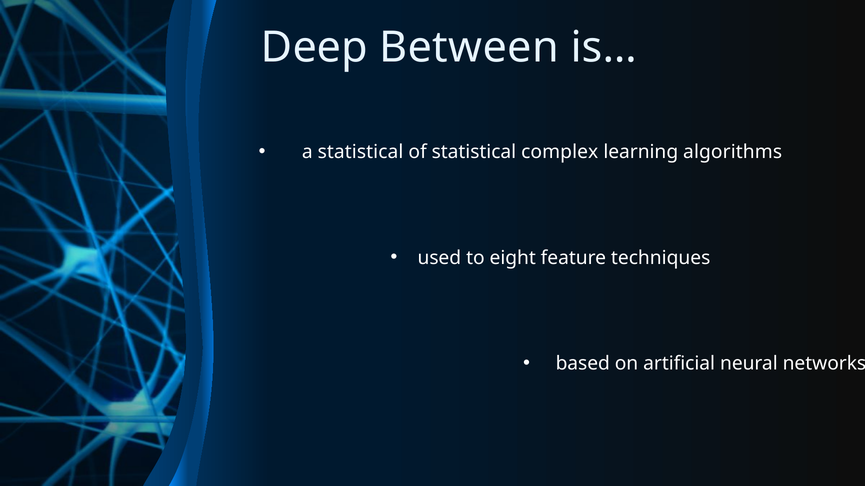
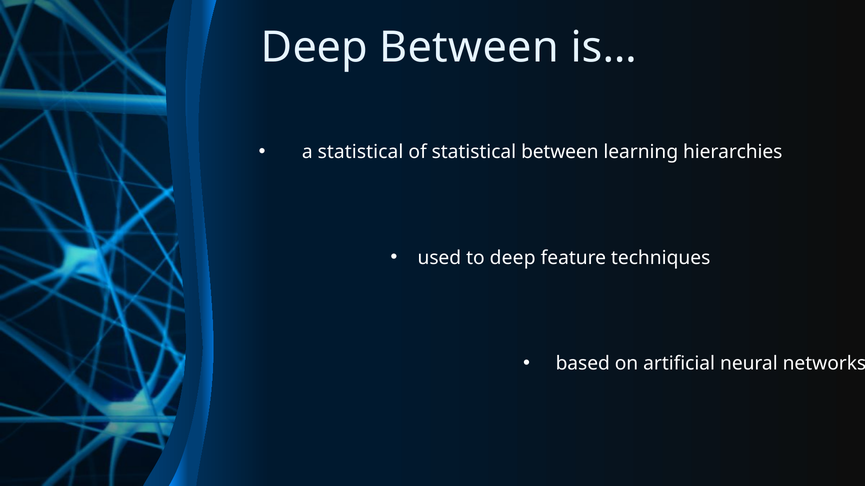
statistical complex: complex -> between (560, 152)
algorithms: algorithms -> hierarchies (733, 152)
to eight: eight -> deep (513, 258)
